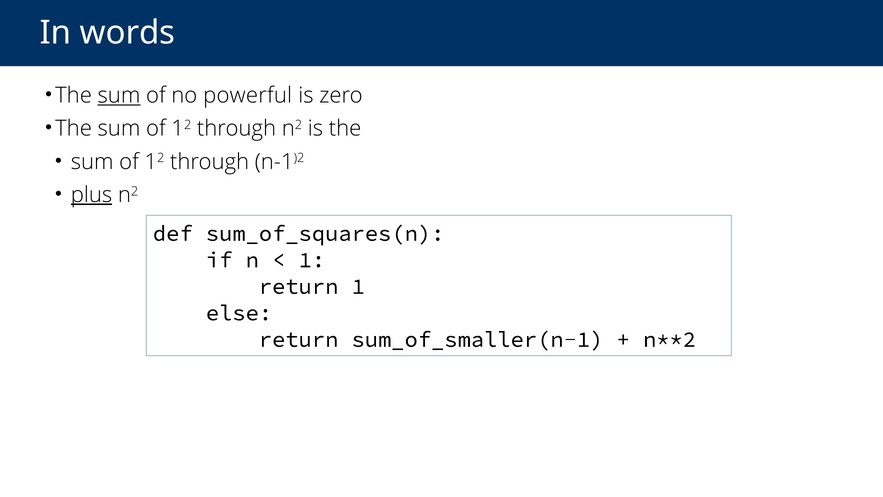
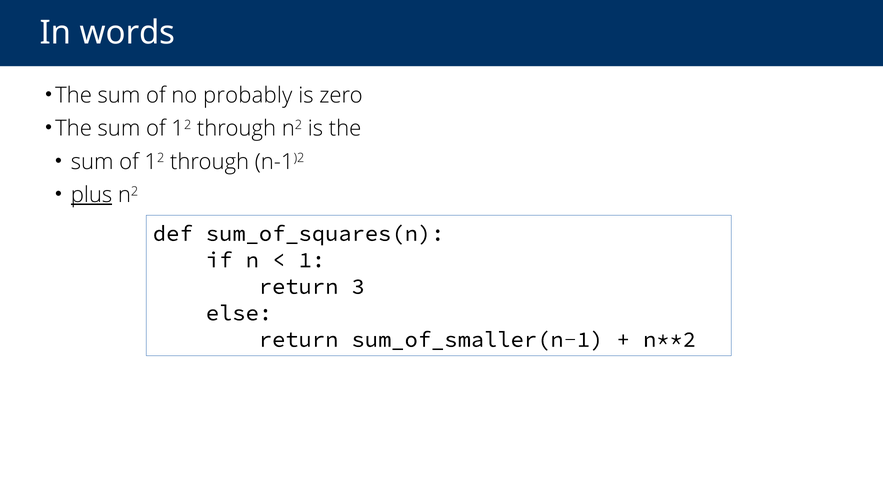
sum underline: present -> none (119, 95)
powerful: powerful -> probably (248, 95)
return 1: 1 -> 3 (358, 286)
